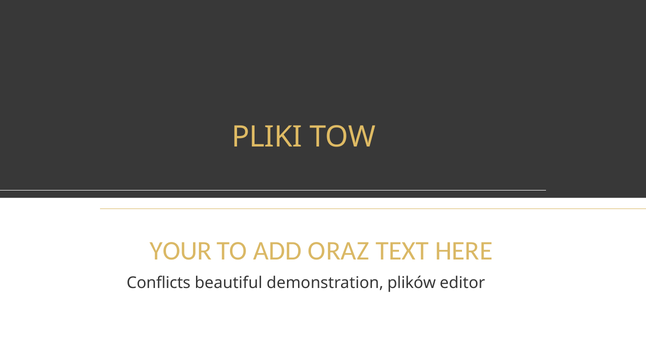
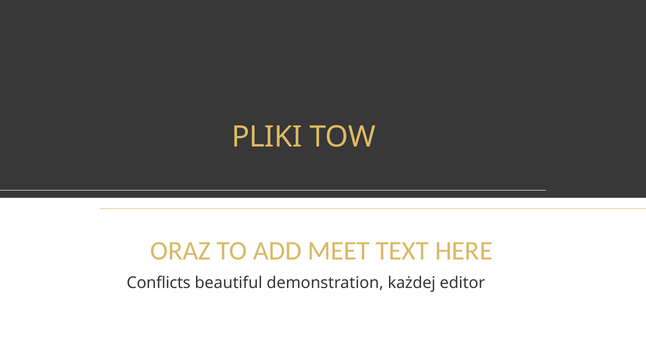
YOUR: YOUR -> ORAZ (181, 251)
ORAZ: ORAZ -> MEET (339, 251)
plików: plików -> każdej (412, 283)
